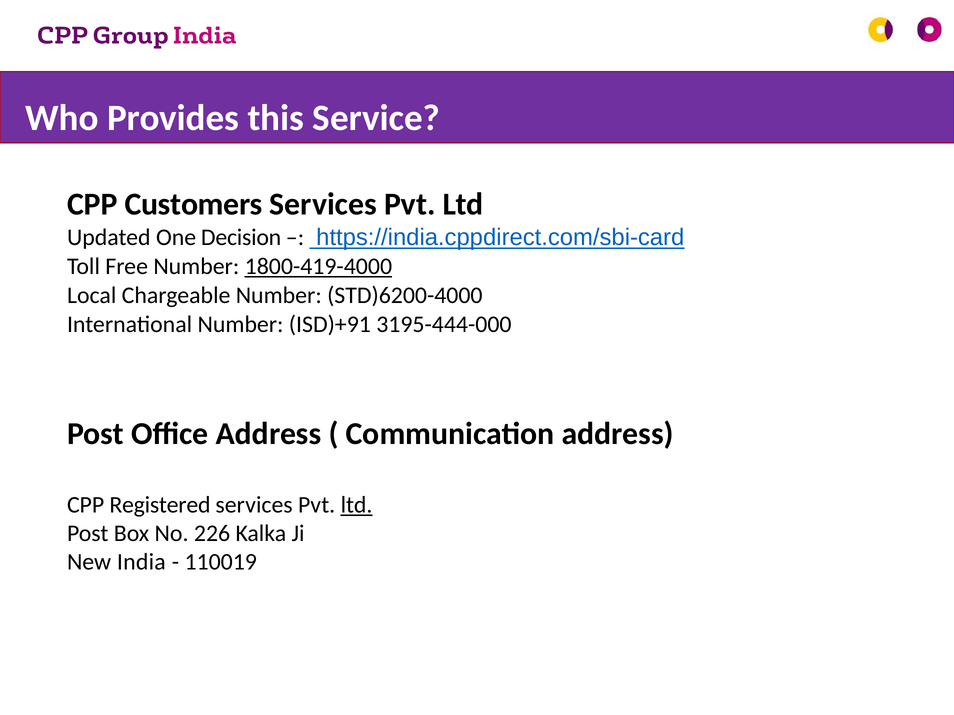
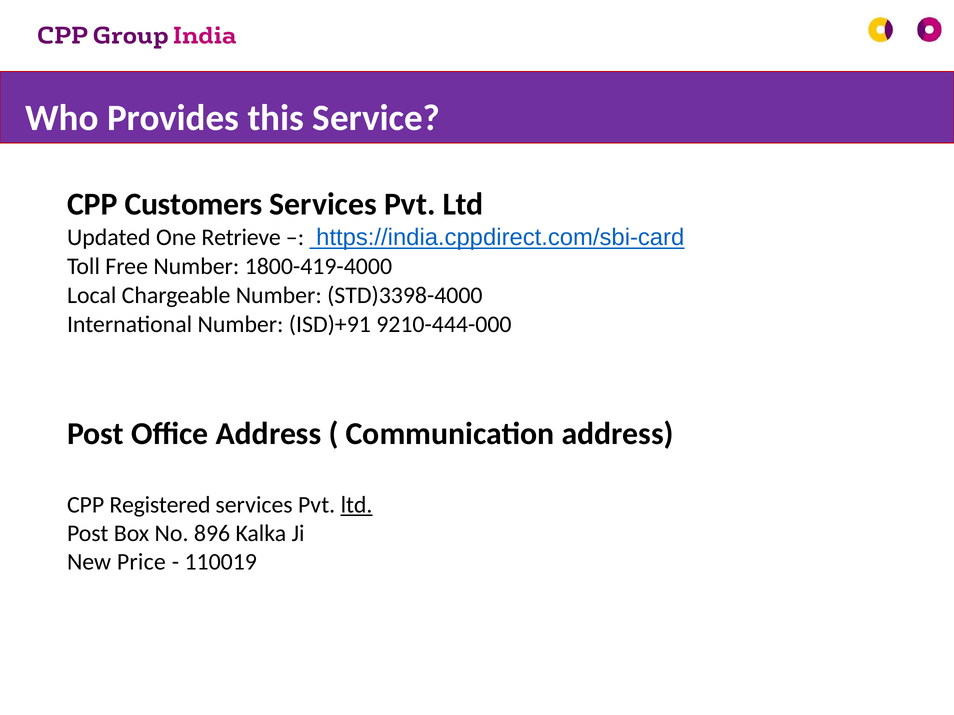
Decision: Decision -> Retrieve (241, 238)
1800-419-4000 underline: present -> none (318, 267)
STD)6200-4000: STD)6200-4000 -> STD)3398-4000 (405, 296)
3195-444-000: 3195-444-000 -> 9210-444-000 (444, 325)
226: 226 -> 896 (212, 534)
India: India -> Price (141, 562)
